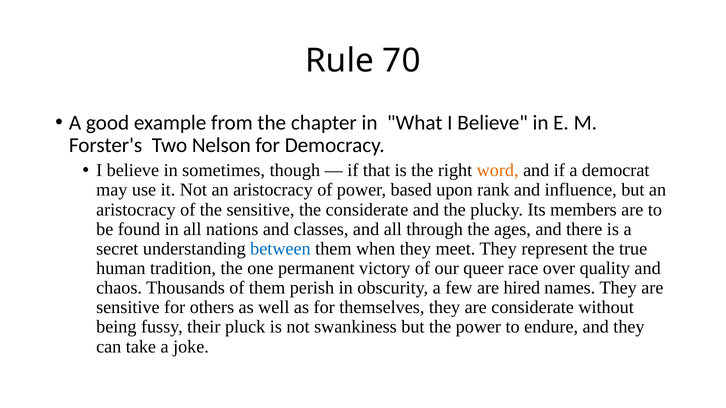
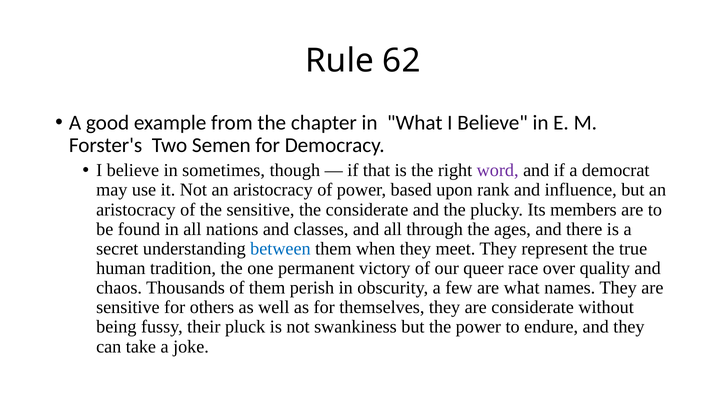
70: 70 -> 62 (402, 61)
Nelson: Nelson -> Semen (221, 146)
word colour: orange -> purple (498, 171)
are hired: hired -> what (522, 288)
